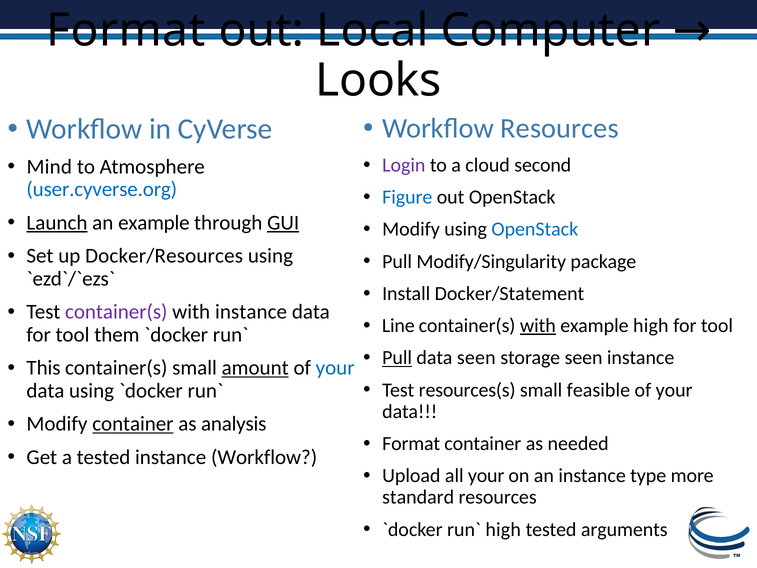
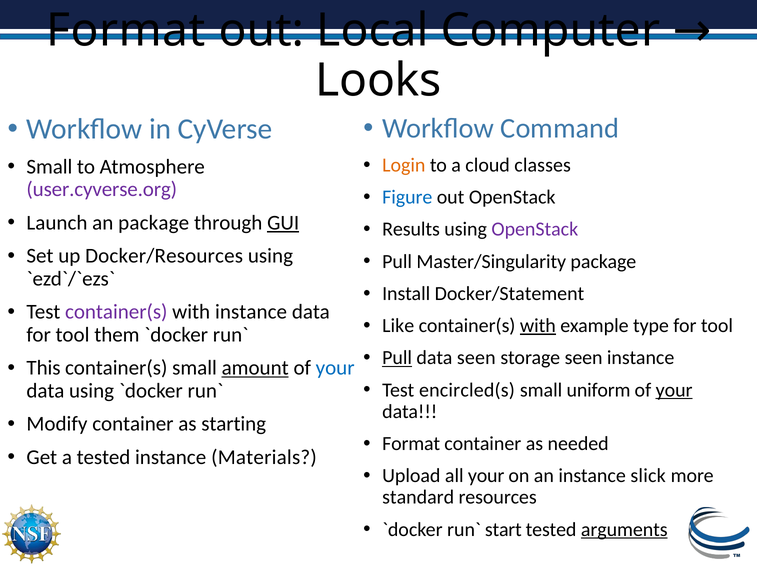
Workflow Resources: Resources -> Command (560, 128)
Login colour: purple -> orange (404, 165)
second: second -> classes (543, 165)
Mind: Mind -> Small (49, 167)
user.cyverse.org colour: blue -> purple (102, 189)
Launch underline: present -> none (57, 223)
an example: example -> package (154, 223)
Modify: Modify -> Results (411, 229)
OpenStack colour: blue -> purple (535, 229)
Modify/Singularity: Modify/Singularity -> Master/Singularity (491, 261)
Line: Line -> Like (398, 326)
example high: high -> type (651, 326)
resources(s: resources(s -> encircled(s (467, 390)
feasible: feasible -> uniform (599, 390)
your underline: none -> present (674, 390)
container underline: present -> none (133, 424)
analysis: analysis -> starting (234, 424)
instance Workflow: Workflow -> Materials (264, 457)
type: type -> slick (648, 476)
high: high -> start (503, 529)
arguments underline: none -> present (624, 529)
